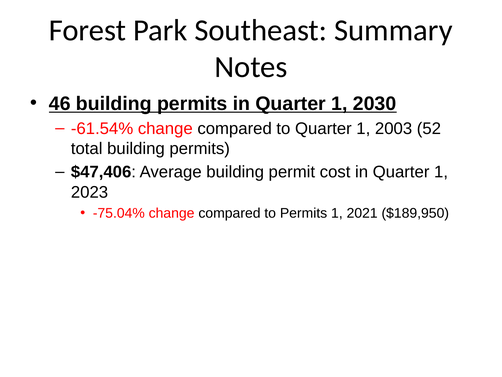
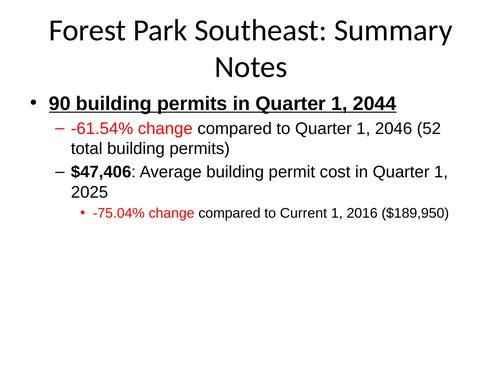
46: 46 -> 90 (60, 103)
2030: 2030 -> 2044 (375, 103)
2003: 2003 -> 2046 (394, 128)
2023: 2023 -> 2025 (90, 192)
to Permits: Permits -> Current (304, 213)
2021: 2021 -> 2016 (362, 213)
